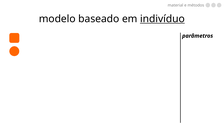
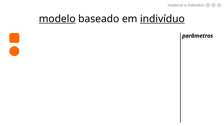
modelo underline: none -> present (57, 19)
